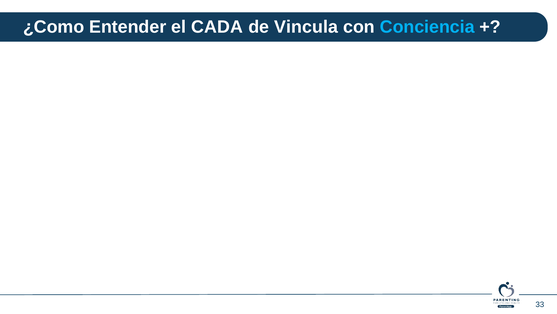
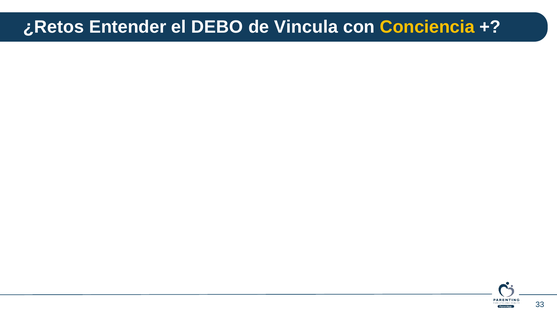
¿Como: ¿Como -> ¿Retos (54, 27)
CADA: CADA -> DEBO (217, 27)
Conciencia colour: light blue -> yellow (427, 27)
